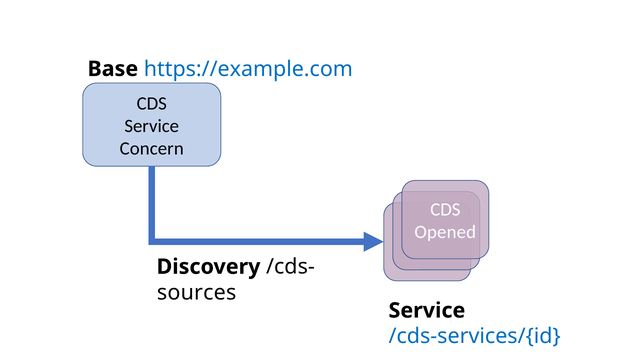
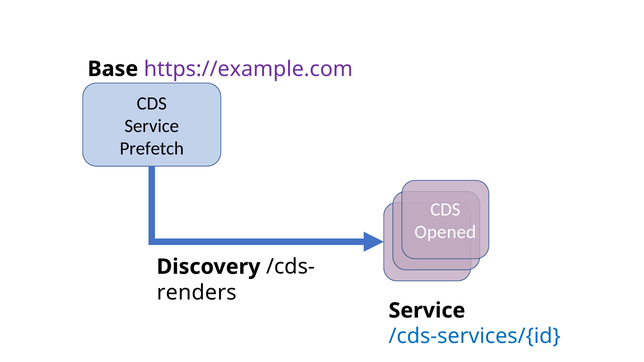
https://example.com colour: blue -> purple (248, 69)
Concern: Concern -> Prefetch (152, 149)
sources: sources -> renders (197, 293)
